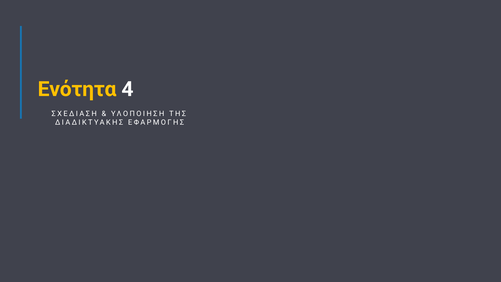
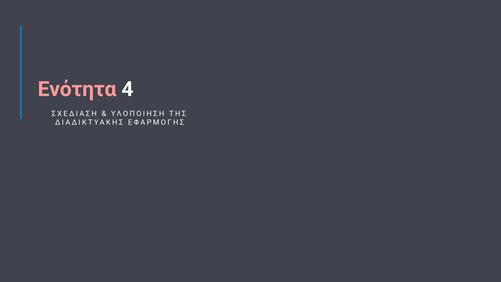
Ενότητα colour: yellow -> pink (77, 89)
